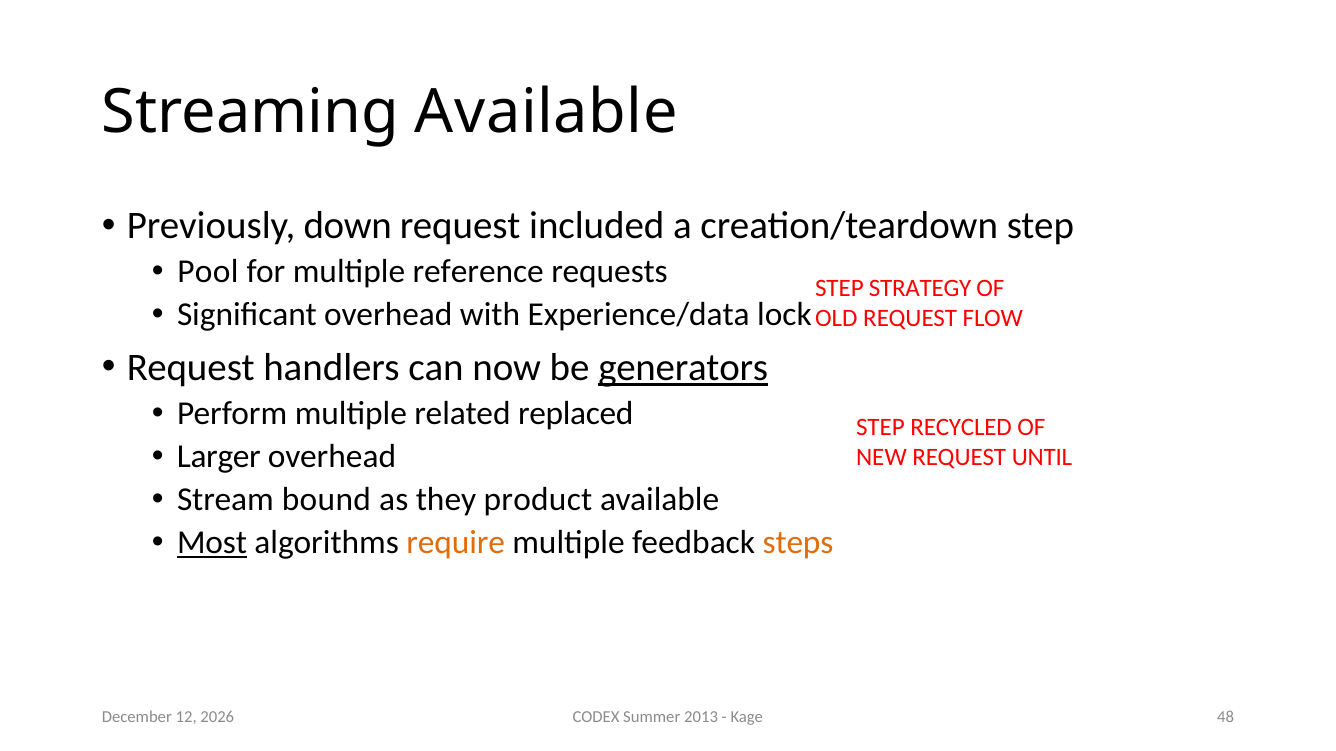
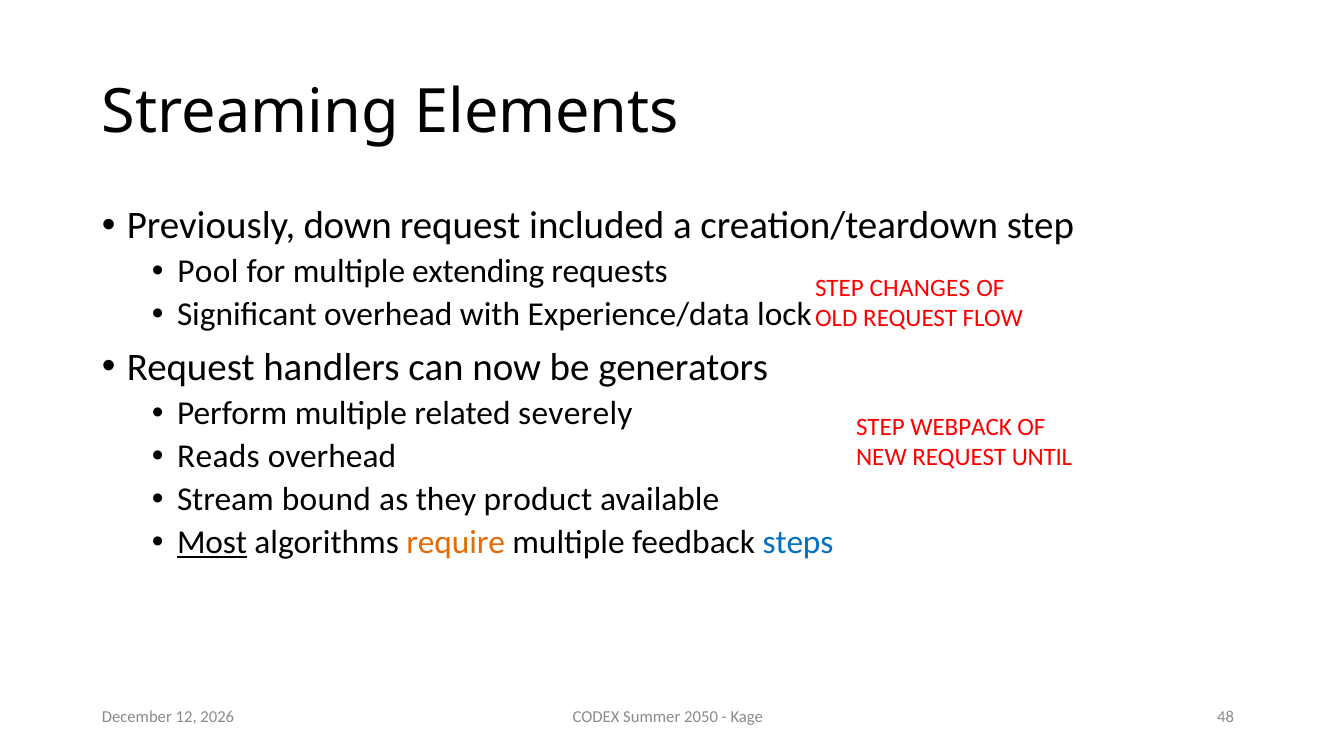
Streaming Available: Available -> Elements (547, 112)
reference: reference -> extending (478, 272)
STRATEGY: STRATEGY -> CHANGES (920, 289)
generators underline: present -> none (683, 368)
replaced: replaced -> severely (575, 414)
RECYCLED: RECYCLED -> WEBPACK (961, 428)
Larger: Larger -> Reads (218, 457)
steps colour: orange -> blue (798, 543)
2013: 2013 -> 2050 (701, 718)
